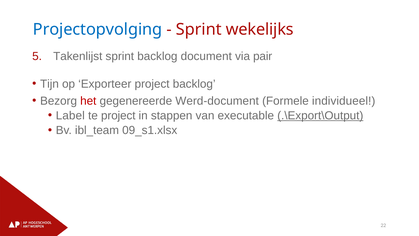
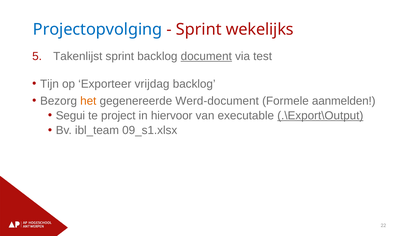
document underline: none -> present (206, 56)
pair: pair -> test (263, 56)
Exporteer project: project -> vrijdag (152, 84)
het colour: red -> orange (88, 101)
individueel: individueel -> aanmelden (344, 101)
Label: Label -> Segui (70, 115)
stappen: stappen -> hiervoor (172, 115)
